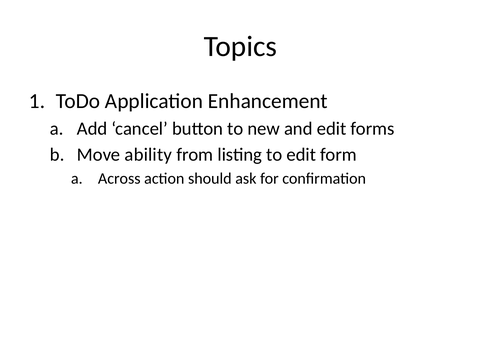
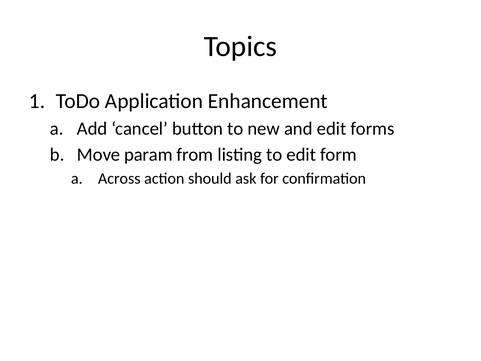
ability: ability -> param (148, 155)
